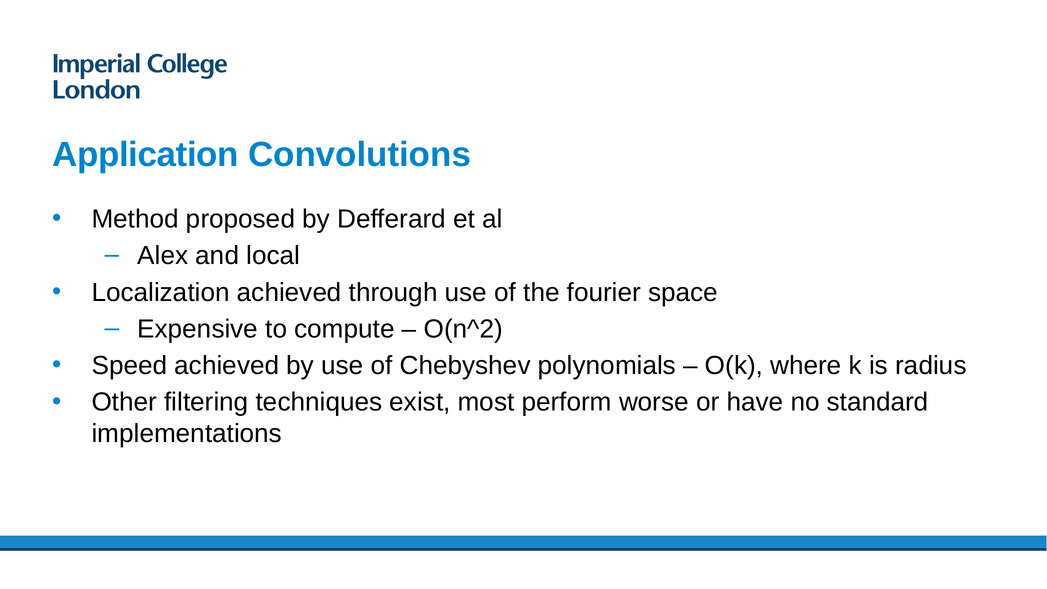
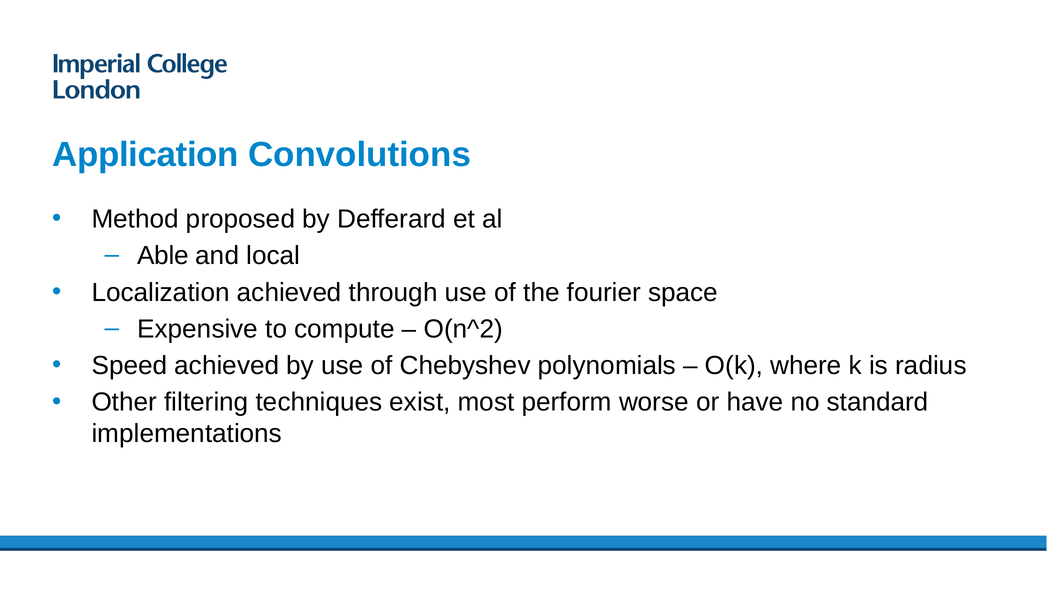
Alex: Alex -> Able (163, 256)
